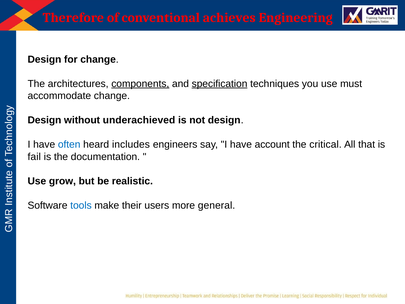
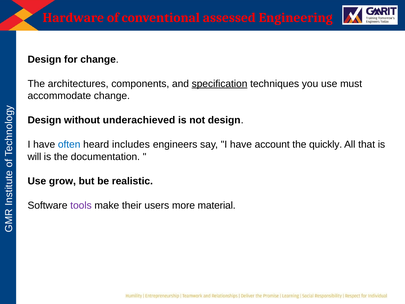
Therefore: Therefore -> Hardware (73, 18)
achieves: achieves -> assessed (229, 18)
components underline: present -> none (140, 84)
critical: critical -> quickly (326, 144)
fail: fail -> will (34, 157)
tools colour: blue -> purple (81, 205)
general: general -> material (217, 205)
